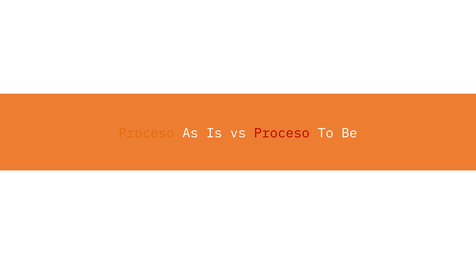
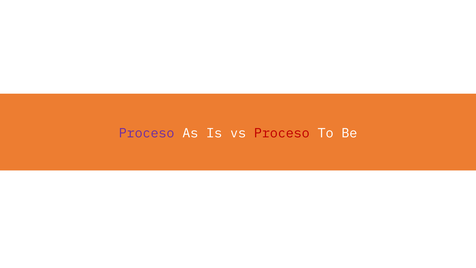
Proceso colour: orange -> purple (147, 133)
